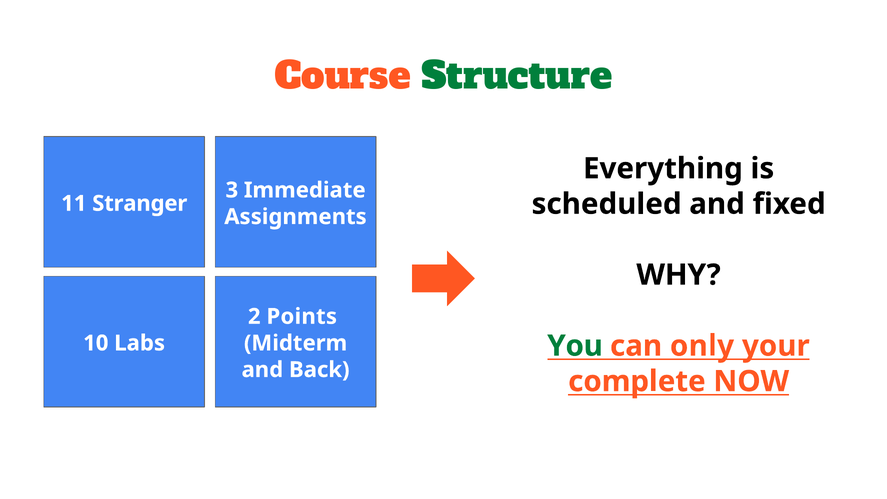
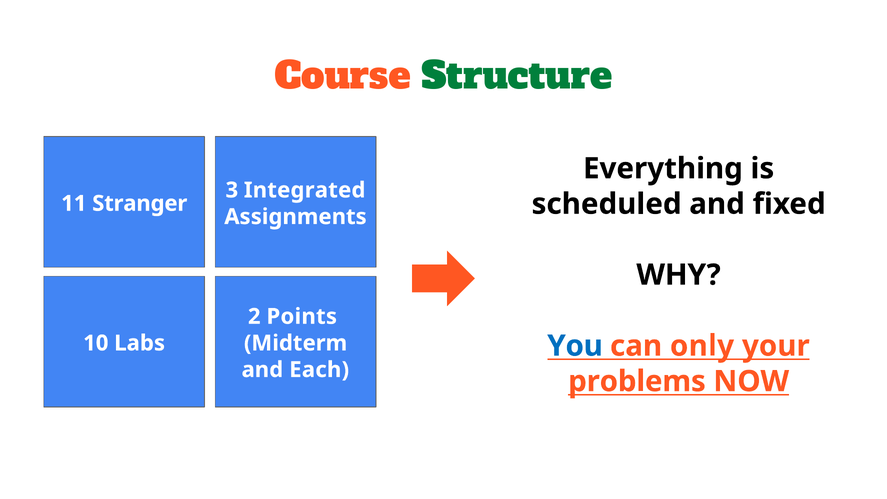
Immediate: Immediate -> Integrated (305, 190)
You colour: green -> blue (575, 346)
Back: Back -> Each (319, 370)
complete: complete -> problems (637, 381)
